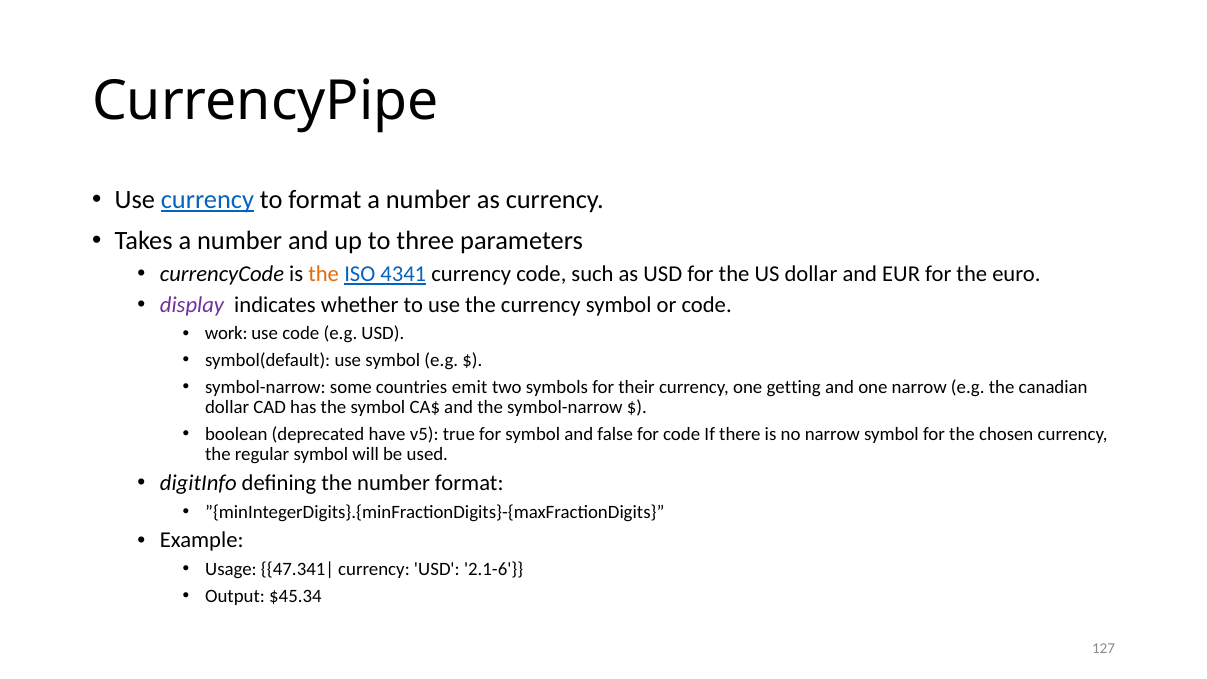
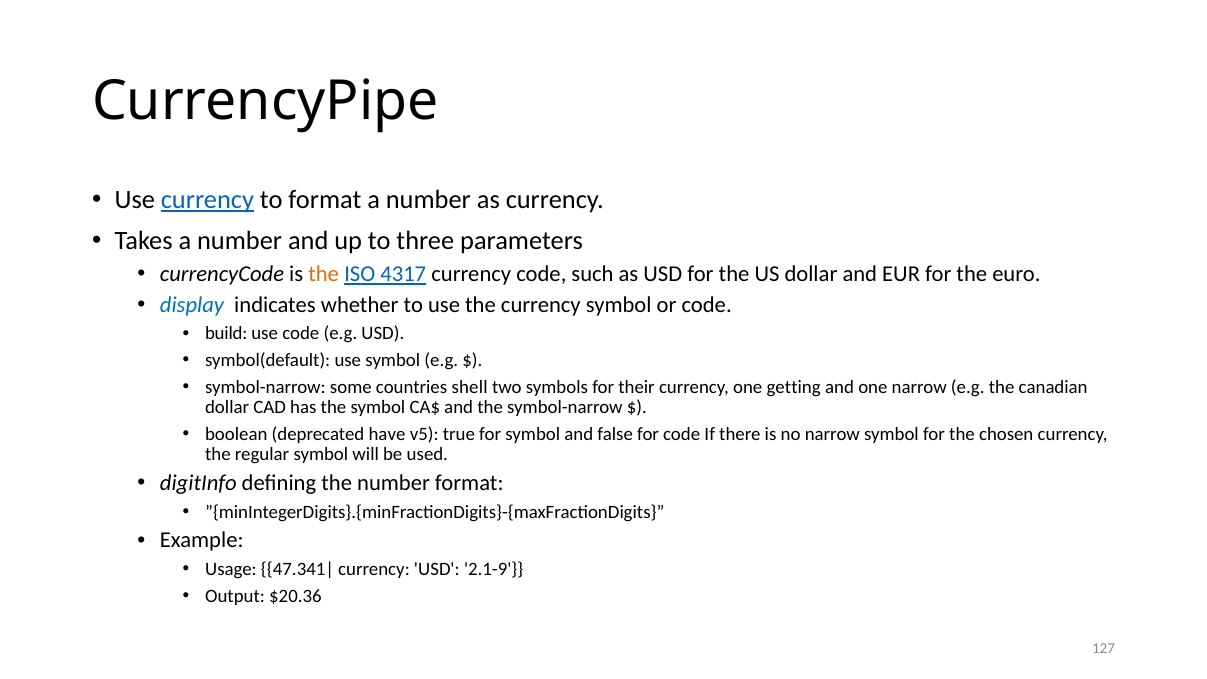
4341: 4341 -> 4317 (403, 274)
display colour: purple -> blue (192, 305)
work: work -> build (226, 334)
emit: emit -> shell (470, 387)
2.1-6: 2.1-6 -> 2.1-9 (494, 569)
$45.34: $45.34 -> $20.36 (295, 596)
